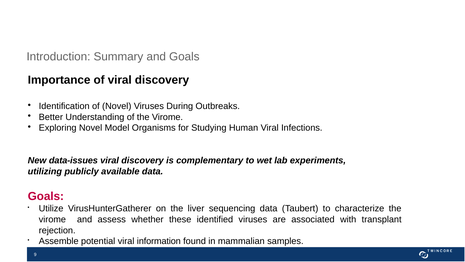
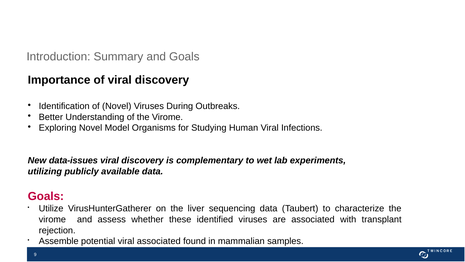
viral information: information -> associated (159, 241)
